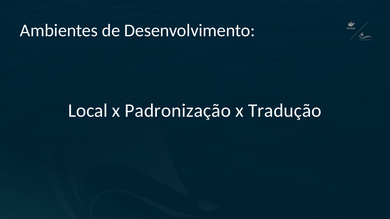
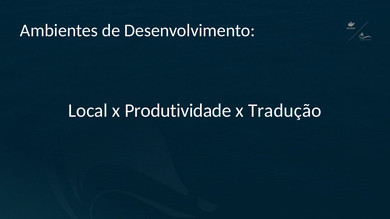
Padronização: Padronização -> Produtividade (178, 111)
